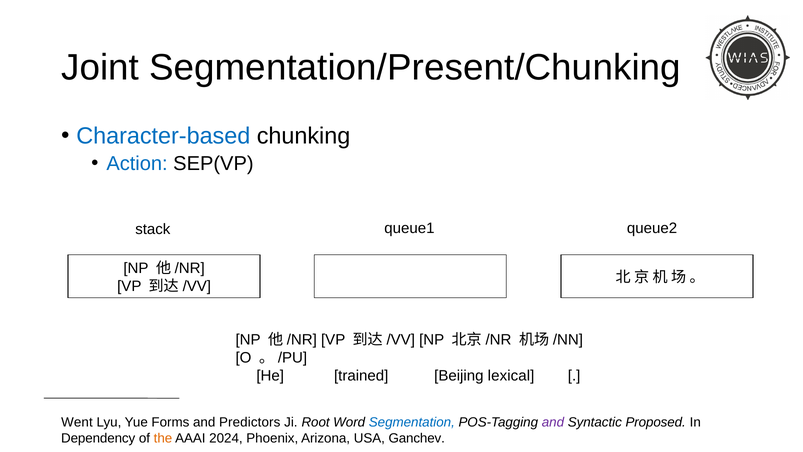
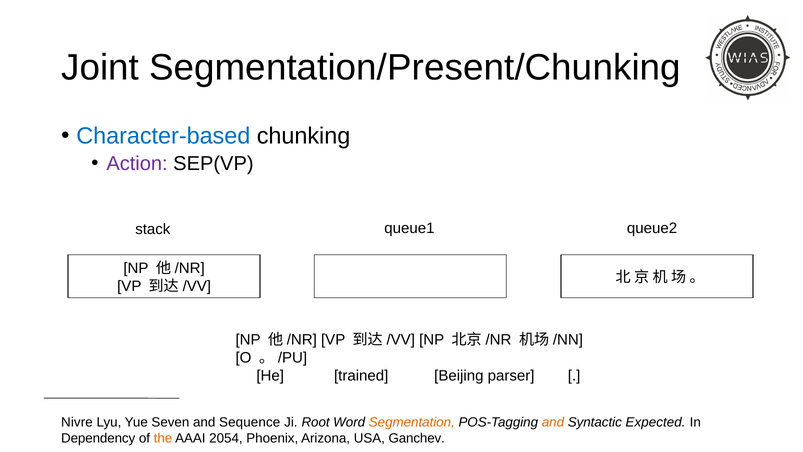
Action colour: blue -> purple (137, 163)
lexical: lexical -> parser (511, 376)
Went: Went -> Nivre (77, 422)
Forms: Forms -> Seven (170, 422)
Predictors: Predictors -> Sequence (250, 422)
Segmentation colour: blue -> orange (412, 422)
and colour: purple -> orange (553, 422)
Proposed: Proposed -> Expected (656, 422)
2024: 2024 -> 2054 (226, 438)
